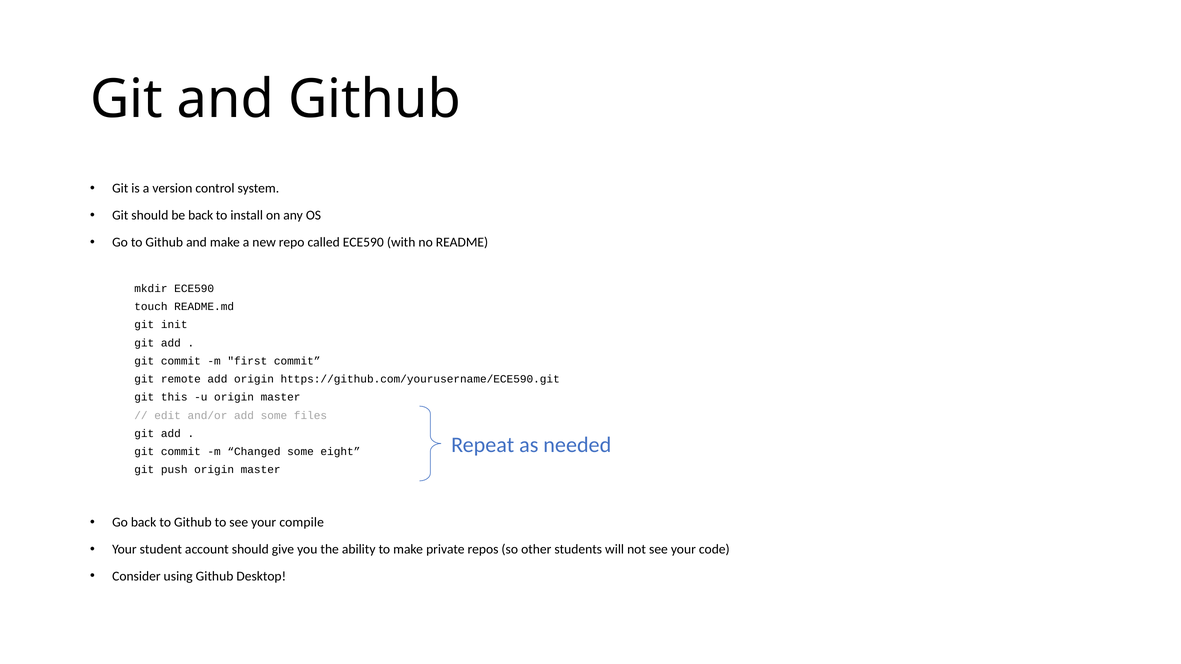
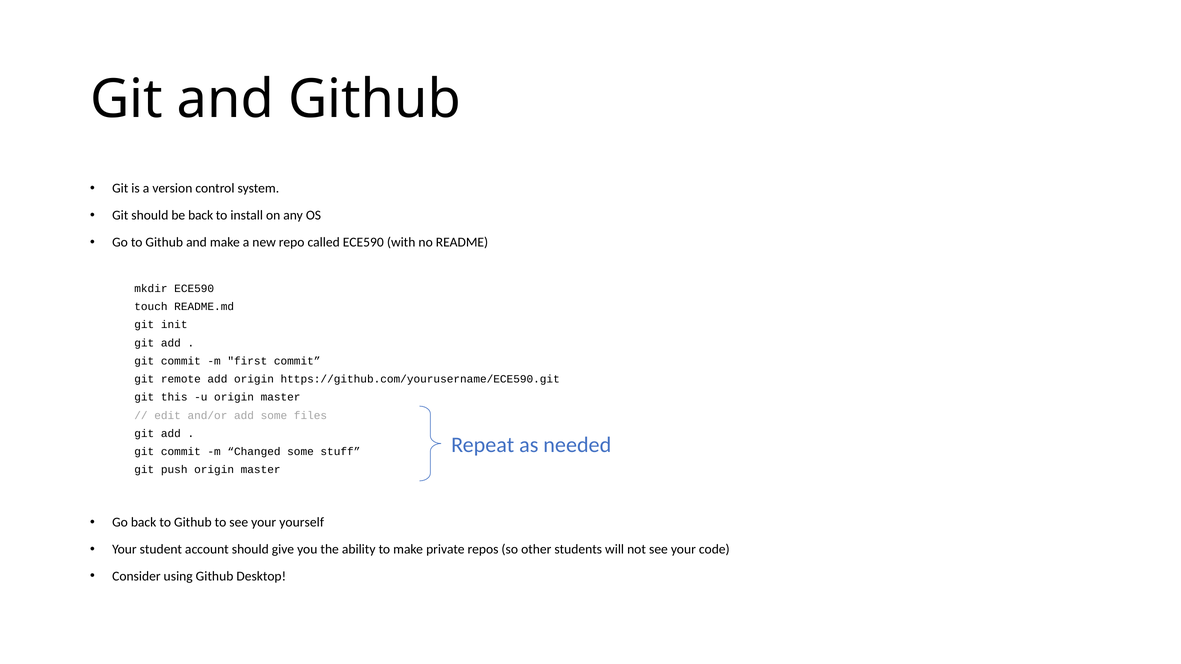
eight: eight -> stuff (340, 452)
compile: compile -> yourself (302, 523)
